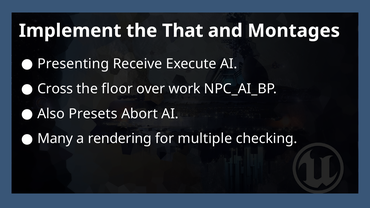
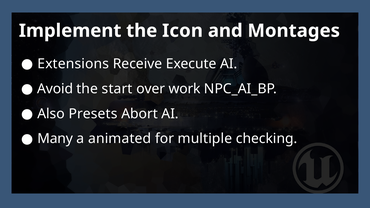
That: That -> Icon (182, 31)
Presenting: Presenting -> Extensions (73, 64)
Cross: Cross -> Avoid (55, 89)
floor: floor -> start (117, 89)
rendering: rendering -> animated (120, 139)
